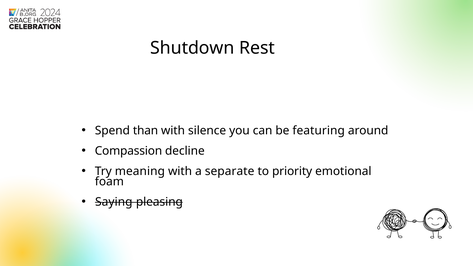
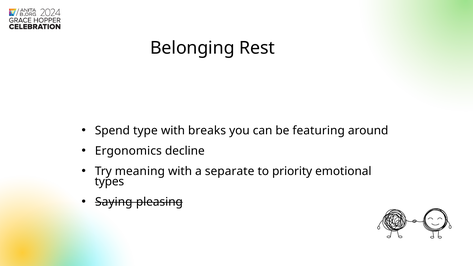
Shutdown: Shutdown -> Belonging (192, 48)
than: than -> type (145, 131)
silence: silence -> breaks (207, 131)
Compassion: Compassion -> Ergonomics (128, 151)
foam: foam -> types (109, 182)
